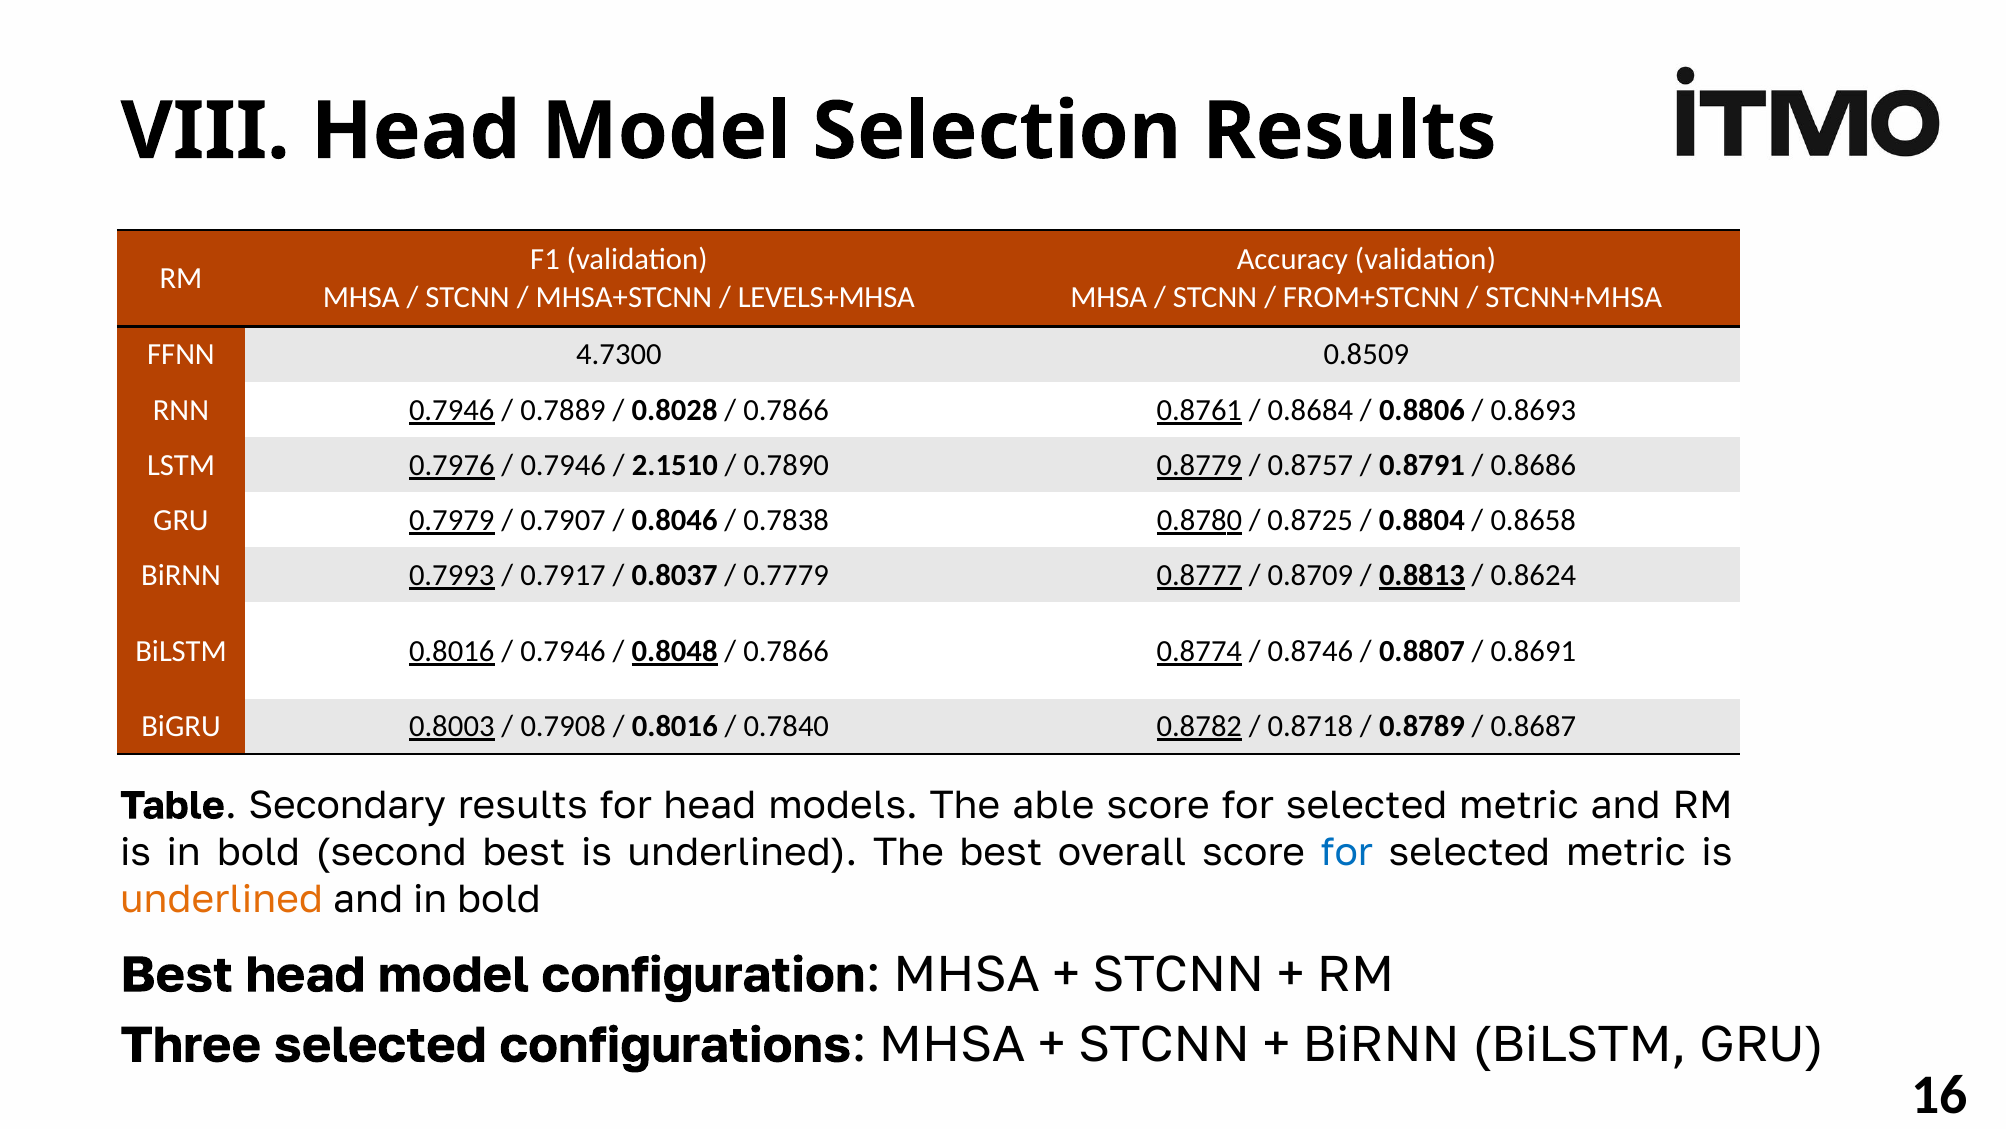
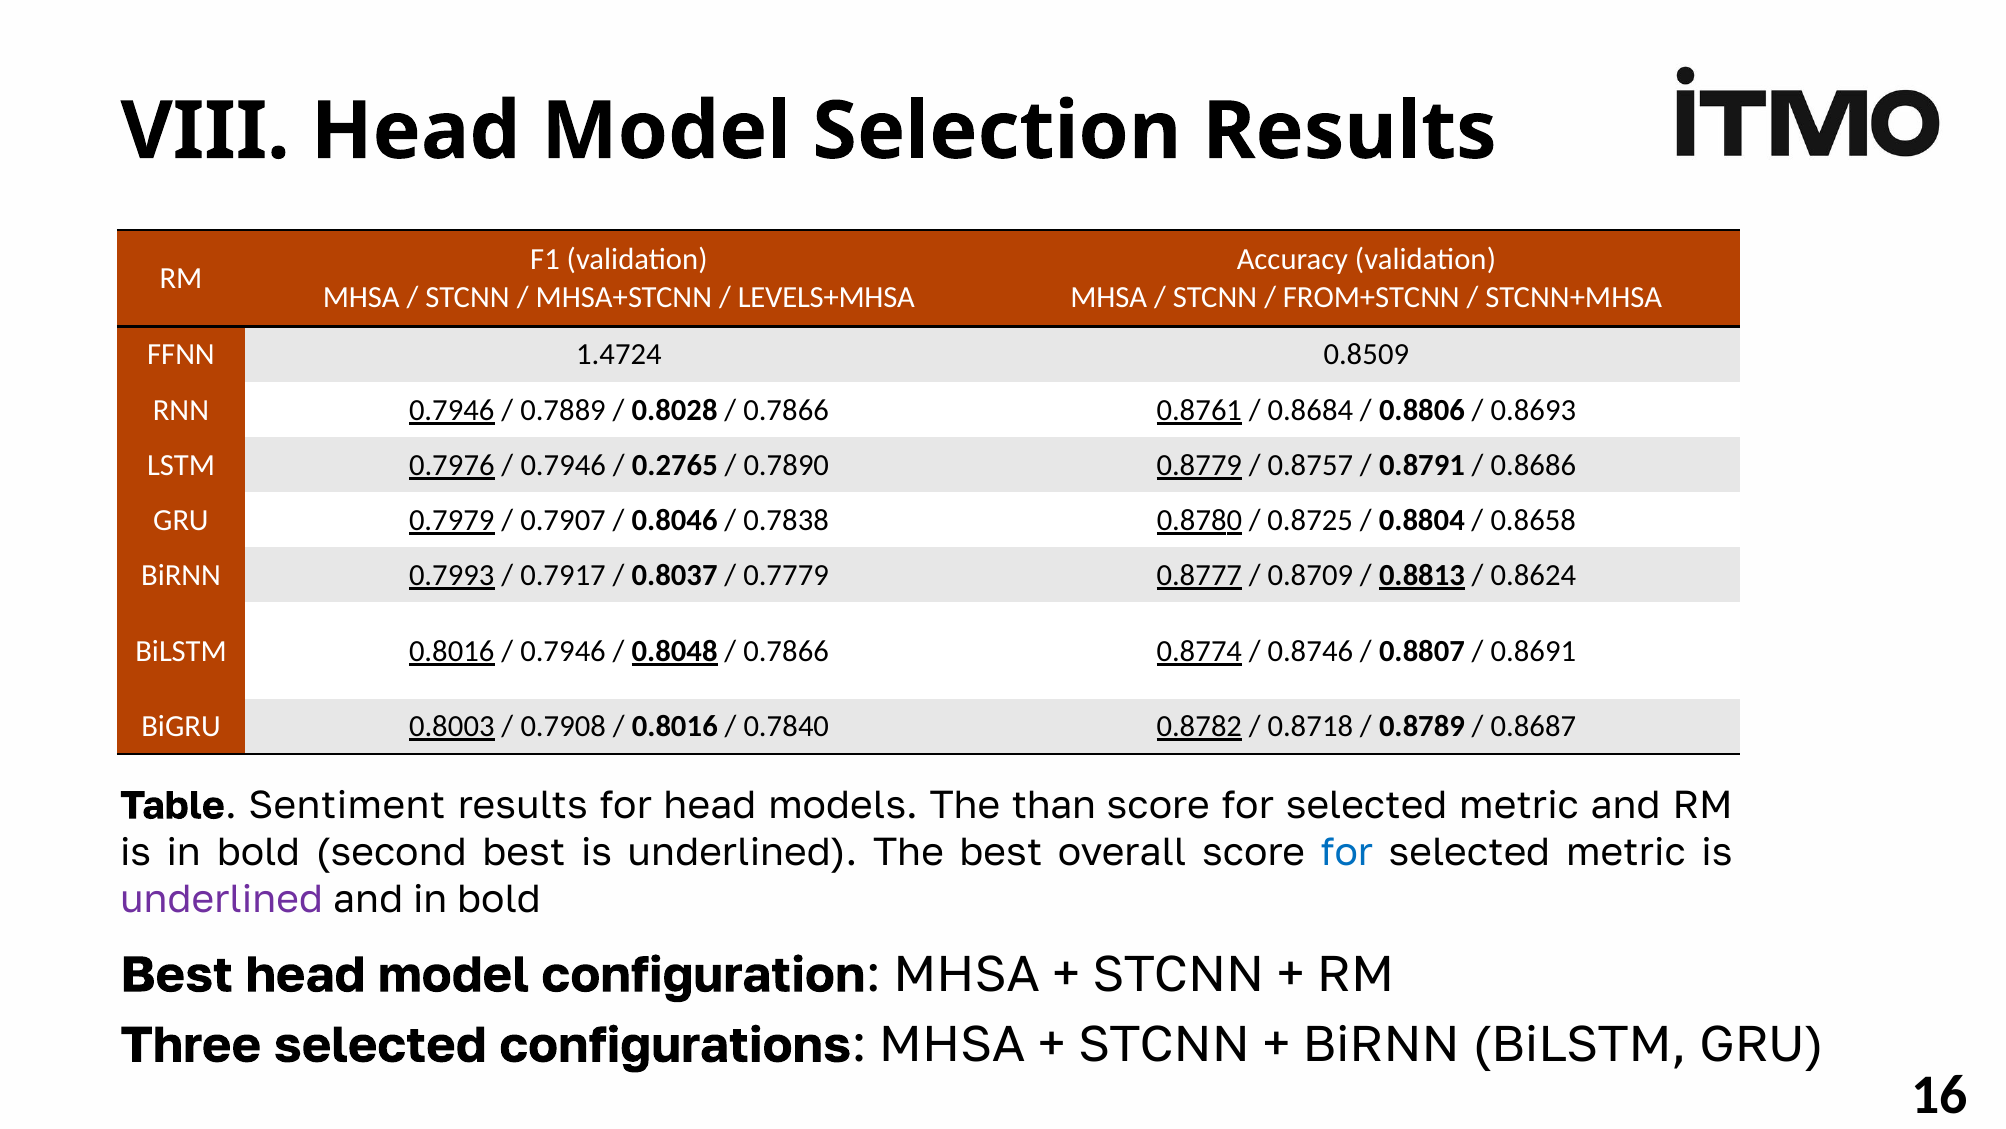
4.7300: 4.7300 -> 1.4724 (619, 354)
2.1510: 2.1510 -> 0.2765 (675, 465)
Secondary: Secondary -> Sentiment (347, 805)
able: able -> than (1054, 805)
underlined colour: orange -> purple (222, 900)
